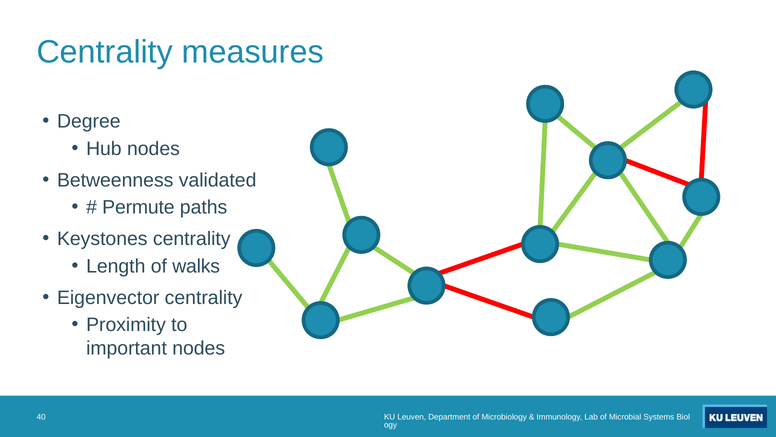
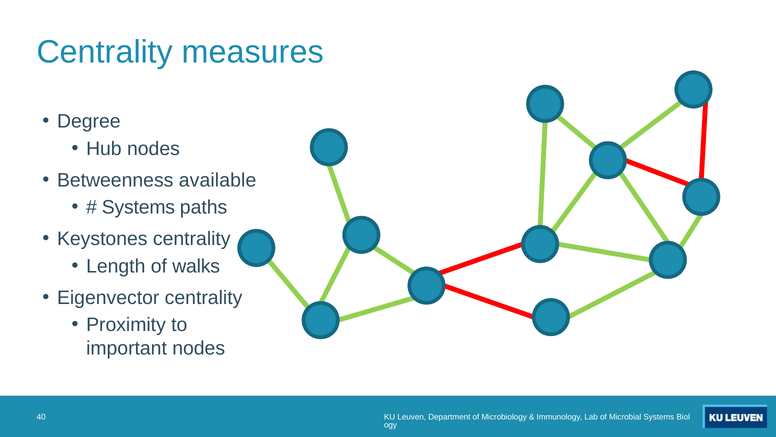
validated: validated -> available (218, 180)
Permute: Permute -> Systems (138, 207)
